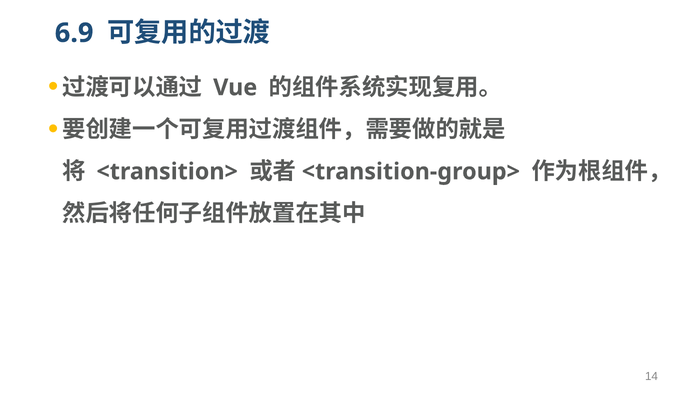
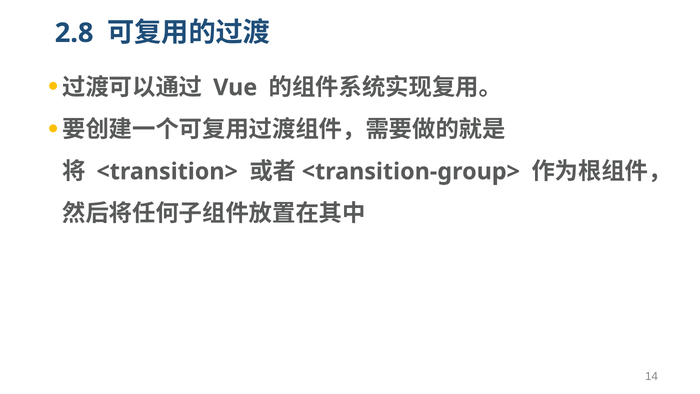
6.9: 6.9 -> 2.8 (74, 33)
